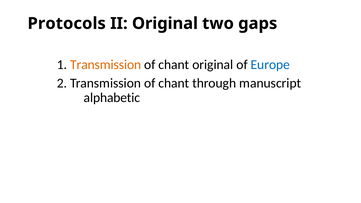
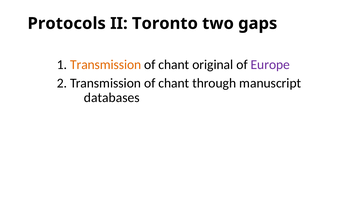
II Original: Original -> Toronto (165, 23)
Europe colour: blue -> purple (270, 65)
alphabetic: alphabetic -> databases (112, 98)
